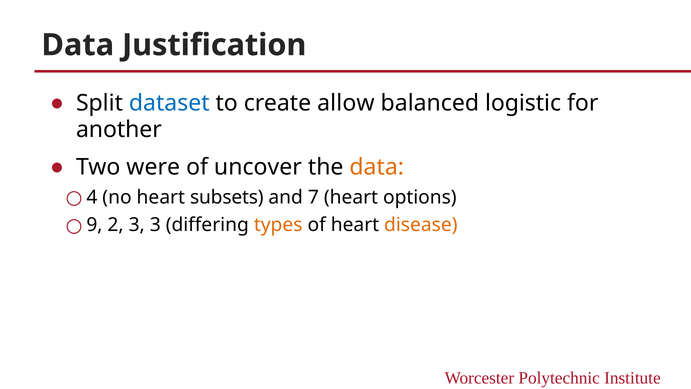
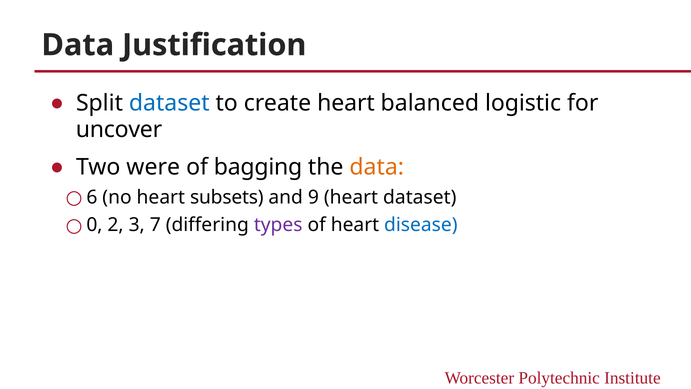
create allow: allow -> heart (346, 103)
another: another -> uncover (119, 129)
uncover: uncover -> bagging (258, 167)
4: 4 -> 6 (92, 197)
7: 7 -> 9 (313, 197)
heart options: options -> dataset (420, 197)
9: 9 -> 0 (94, 225)
3 3: 3 -> 7 (155, 225)
types colour: orange -> purple (278, 225)
disease colour: orange -> blue (421, 225)
